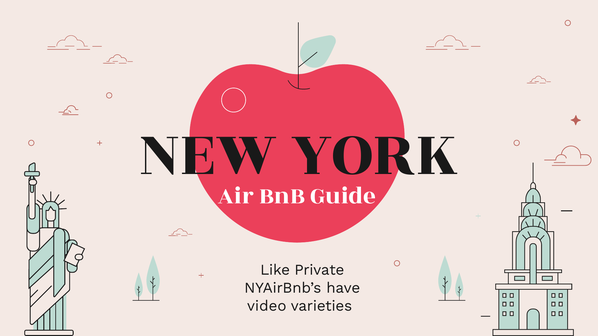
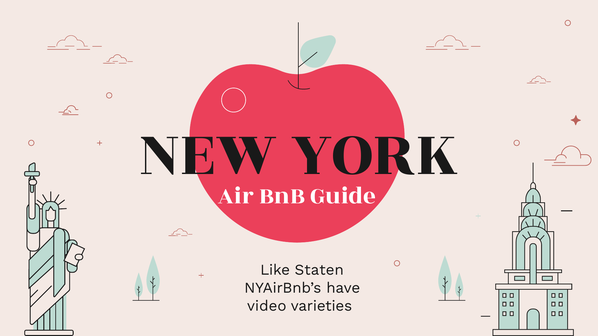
Private: Private -> Staten (319, 270)
